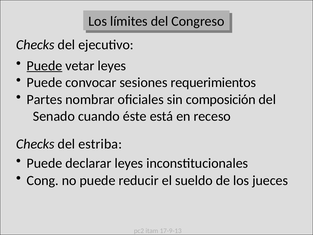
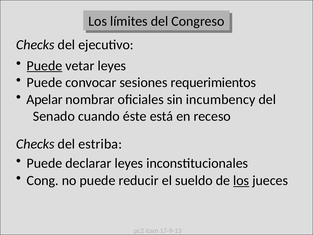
Partes: Partes -> Apelar (45, 100)
composición: composición -> incumbency (221, 100)
los underline: none -> present (241, 180)
